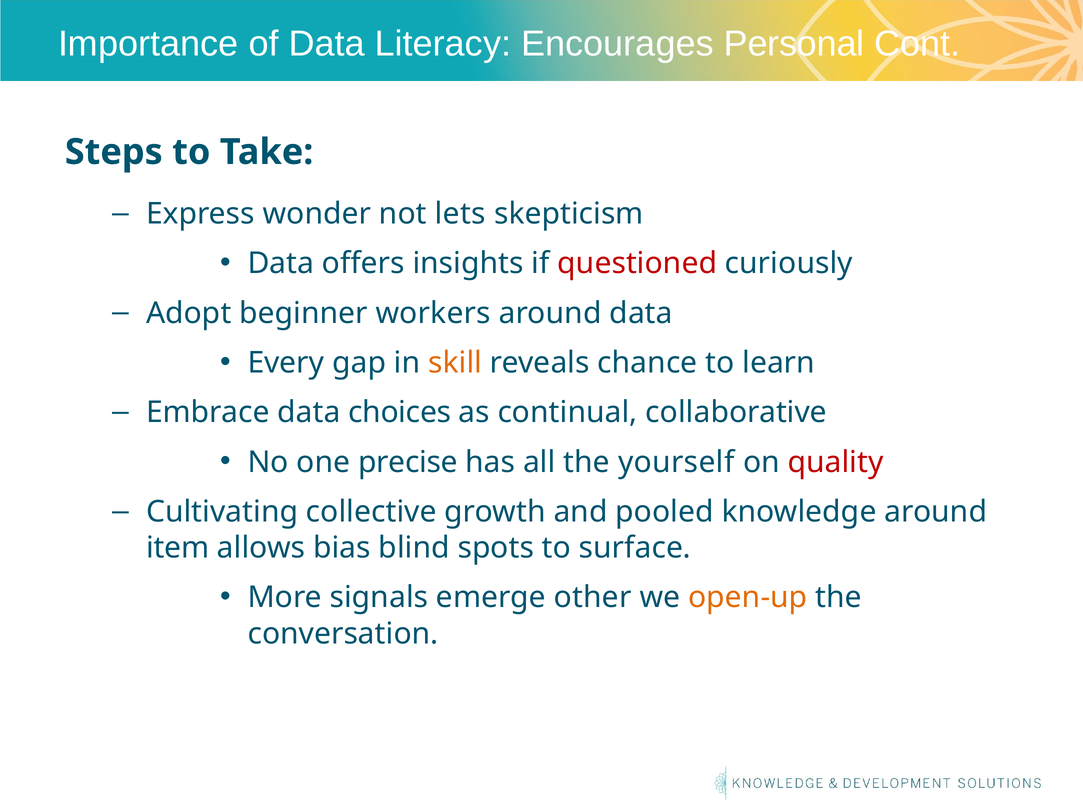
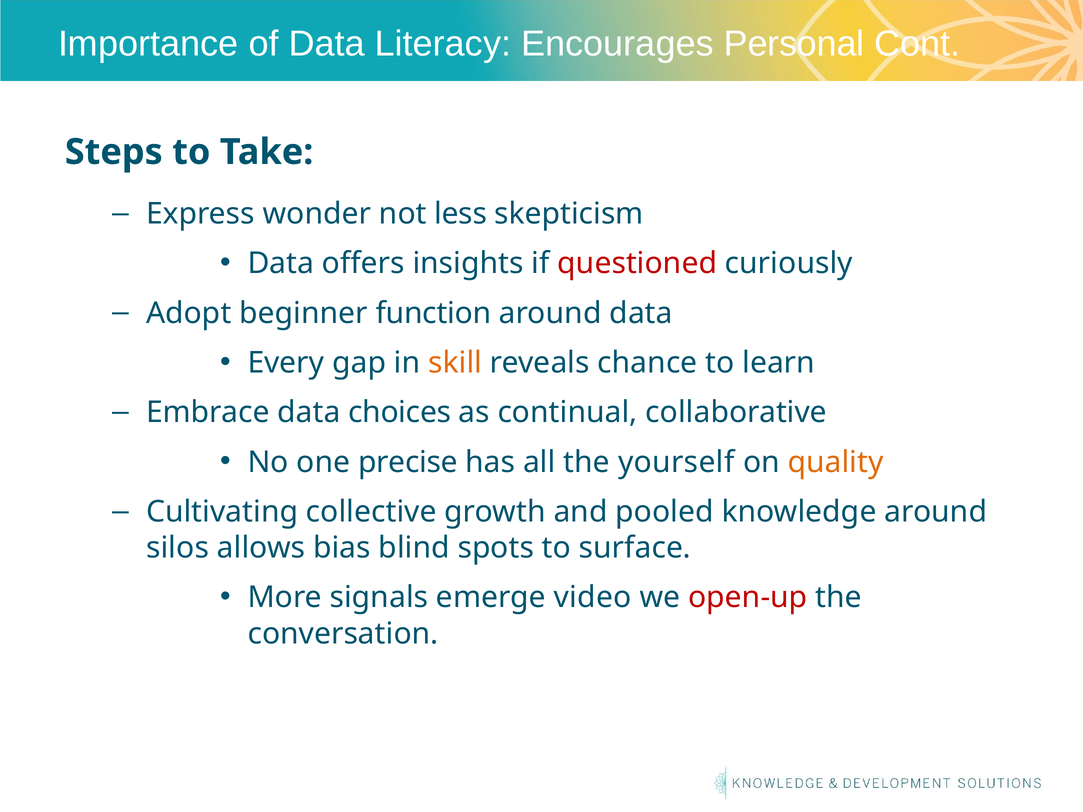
lets: lets -> less (461, 214)
workers: workers -> function (433, 313)
quality colour: red -> orange (836, 462)
item: item -> silos (178, 548)
other: other -> video (593, 598)
open-up colour: orange -> red (748, 598)
